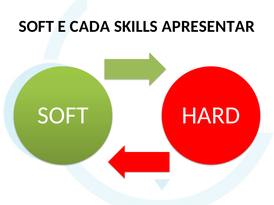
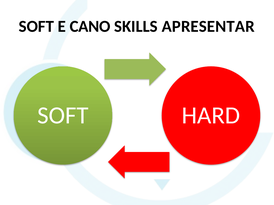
CADA: CADA -> CANO (90, 27)
